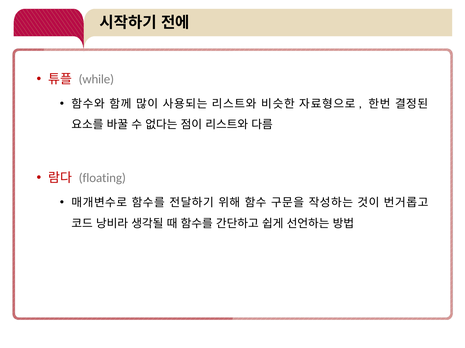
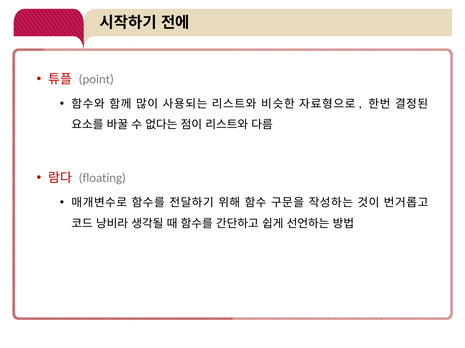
while: while -> point (96, 79)
